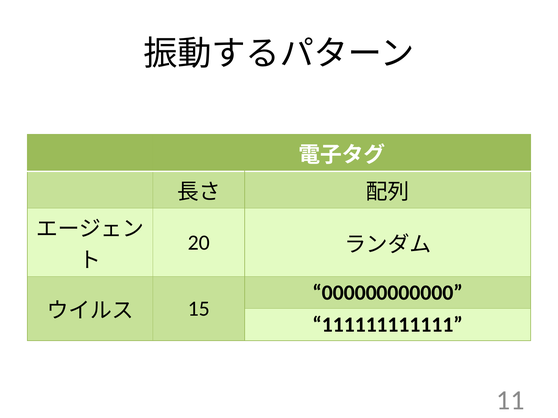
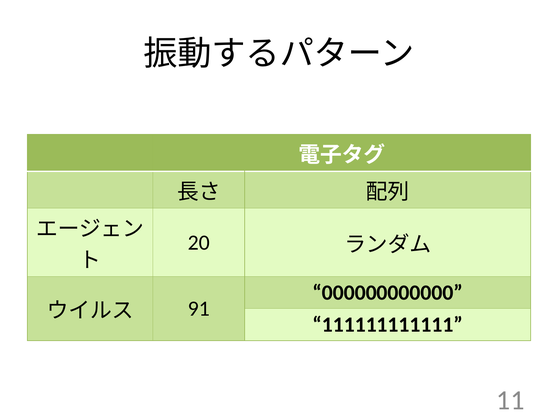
15: 15 -> 91 (199, 309)
